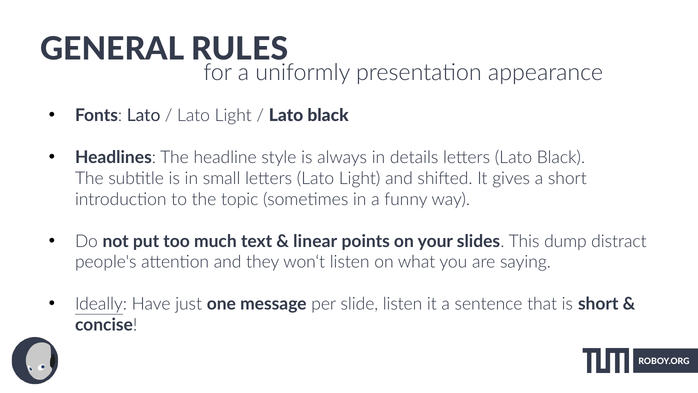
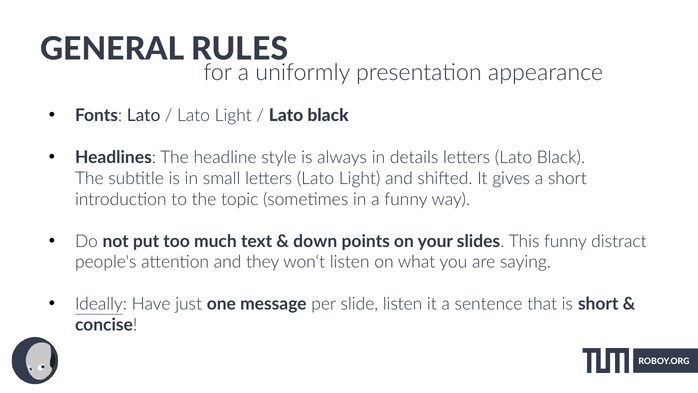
linear: linear -> down (315, 241)
This dump: dump -> funny (565, 241)
